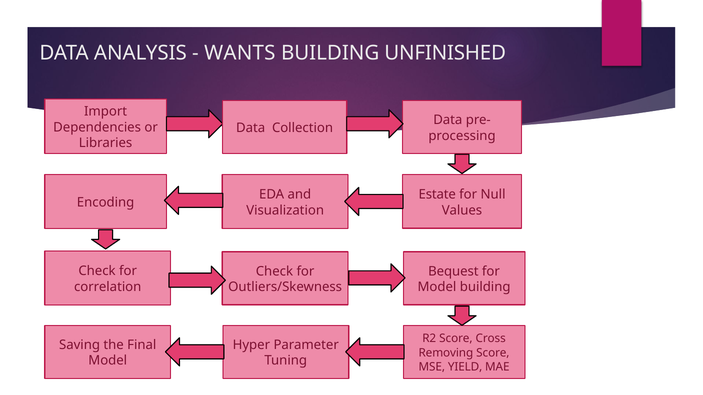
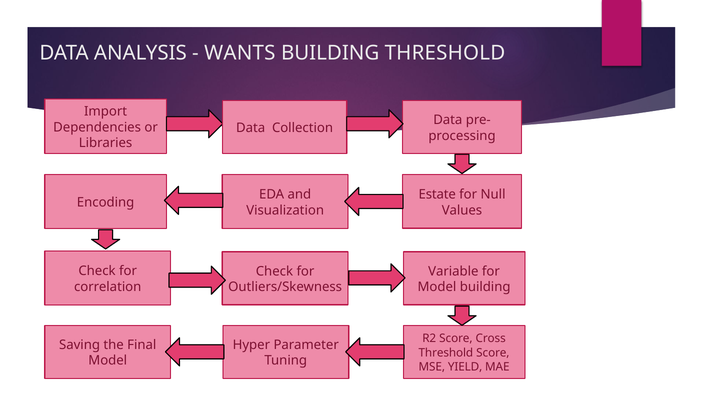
BUILDING UNFINISHED: UNFINISHED -> THRESHOLD (445, 53)
Bequest: Bequest -> Variable (453, 272)
Removing: Removing -> Threshold (446, 353)
